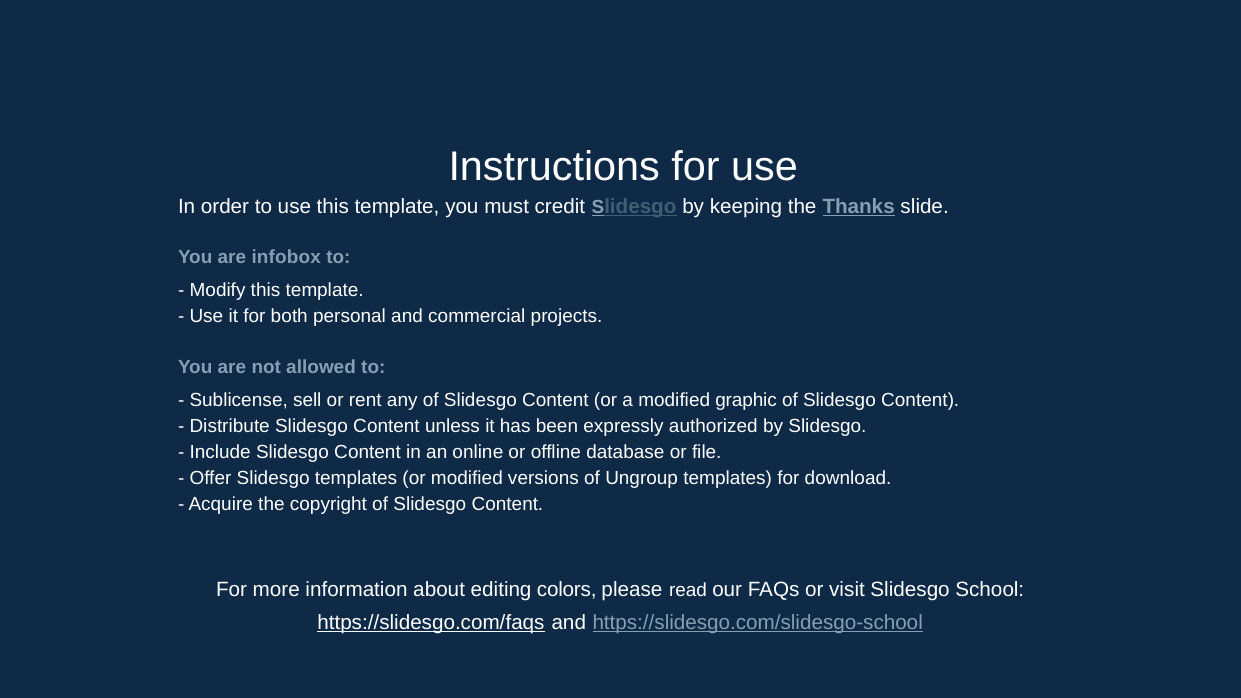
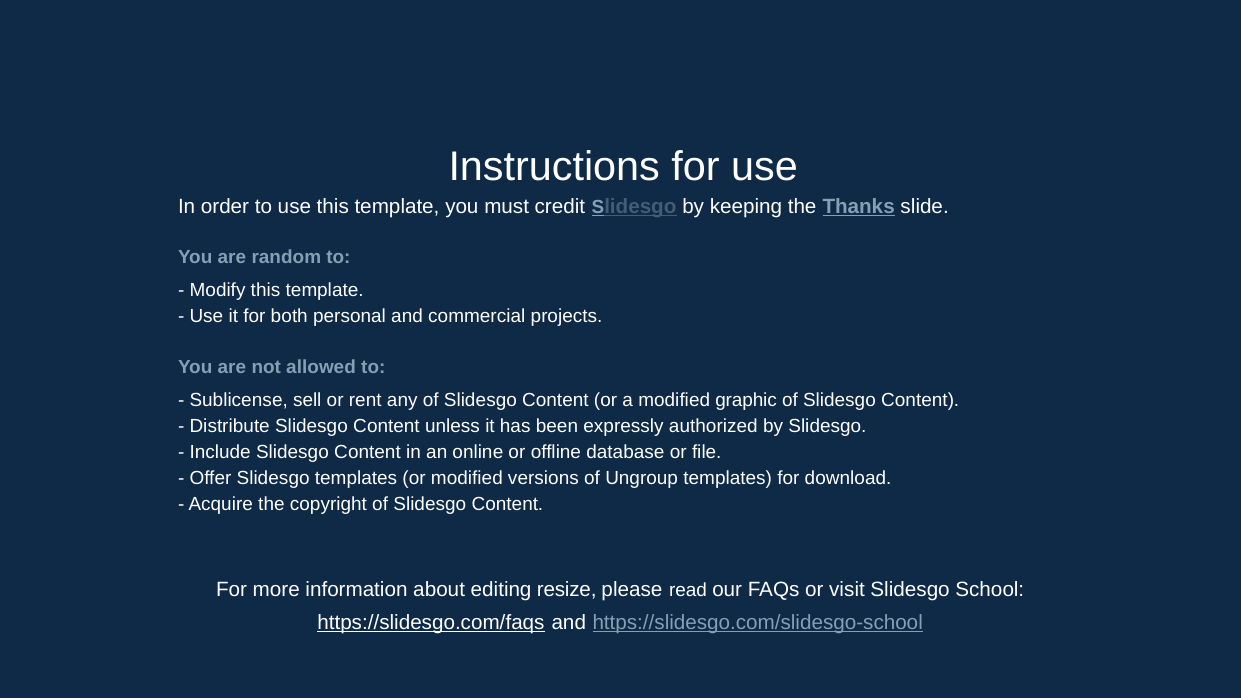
infobox: infobox -> random (286, 258)
colors: colors -> resize (567, 590)
